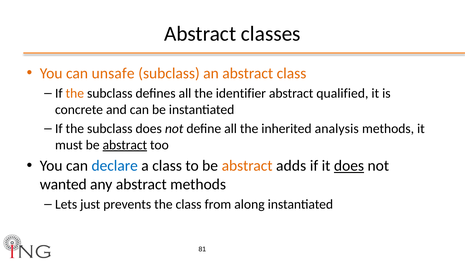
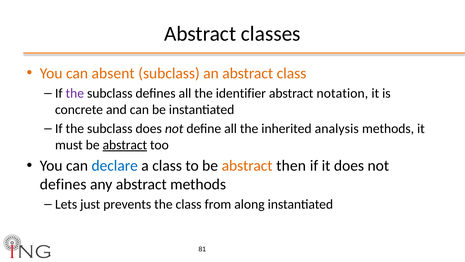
unsafe: unsafe -> absent (113, 73)
the colour: orange -> purple (75, 93)
qualified: qualified -> notation (342, 93)
adds: adds -> then (291, 165)
does underline: present -> none (349, 165)
wanted: wanted -> defines (63, 184)
